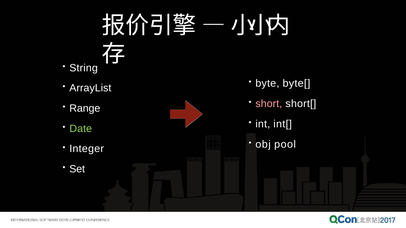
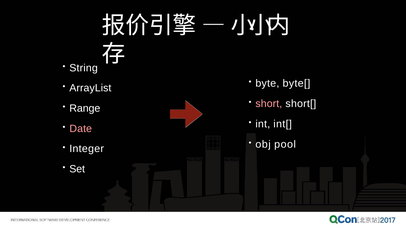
Date colour: light green -> pink (81, 129)
